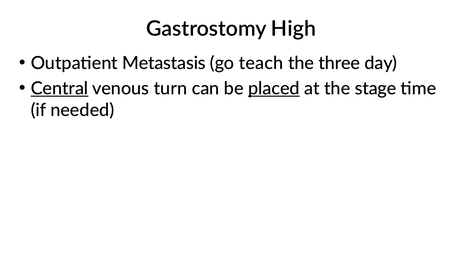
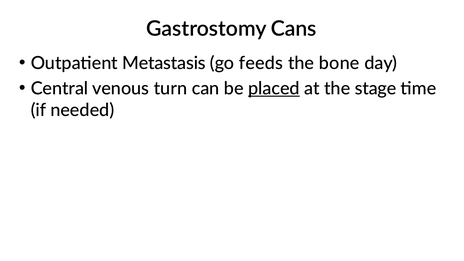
High: High -> Cans (294, 29)
teach: teach -> feeds (261, 63)
three: three -> bone (339, 63)
Central underline: present -> none (59, 88)
